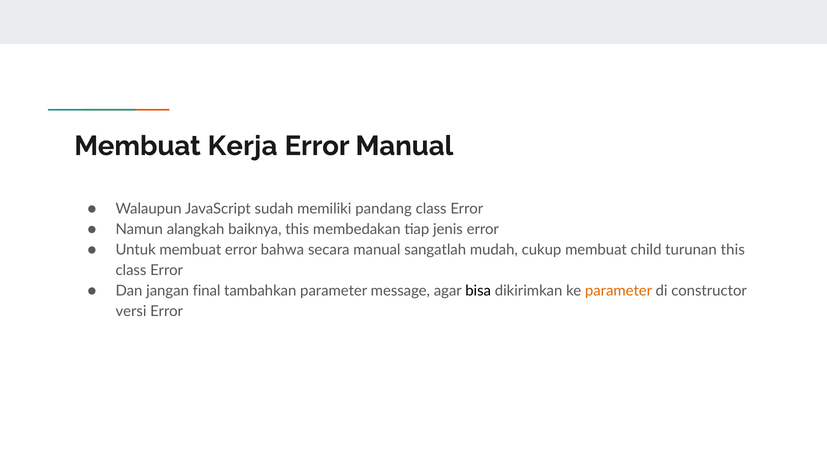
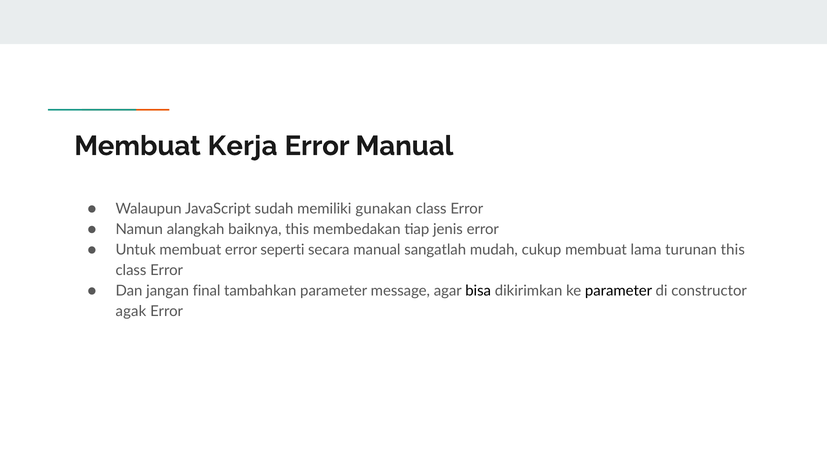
pandang: pandang -> gunakan (384, 209)
bahwa: bahwa -> seperti (283, 250)
child: child -> lama (646, 250)
parameter colour: orange -> black (619, 291)
versi: versi -> agak (131, 311)
